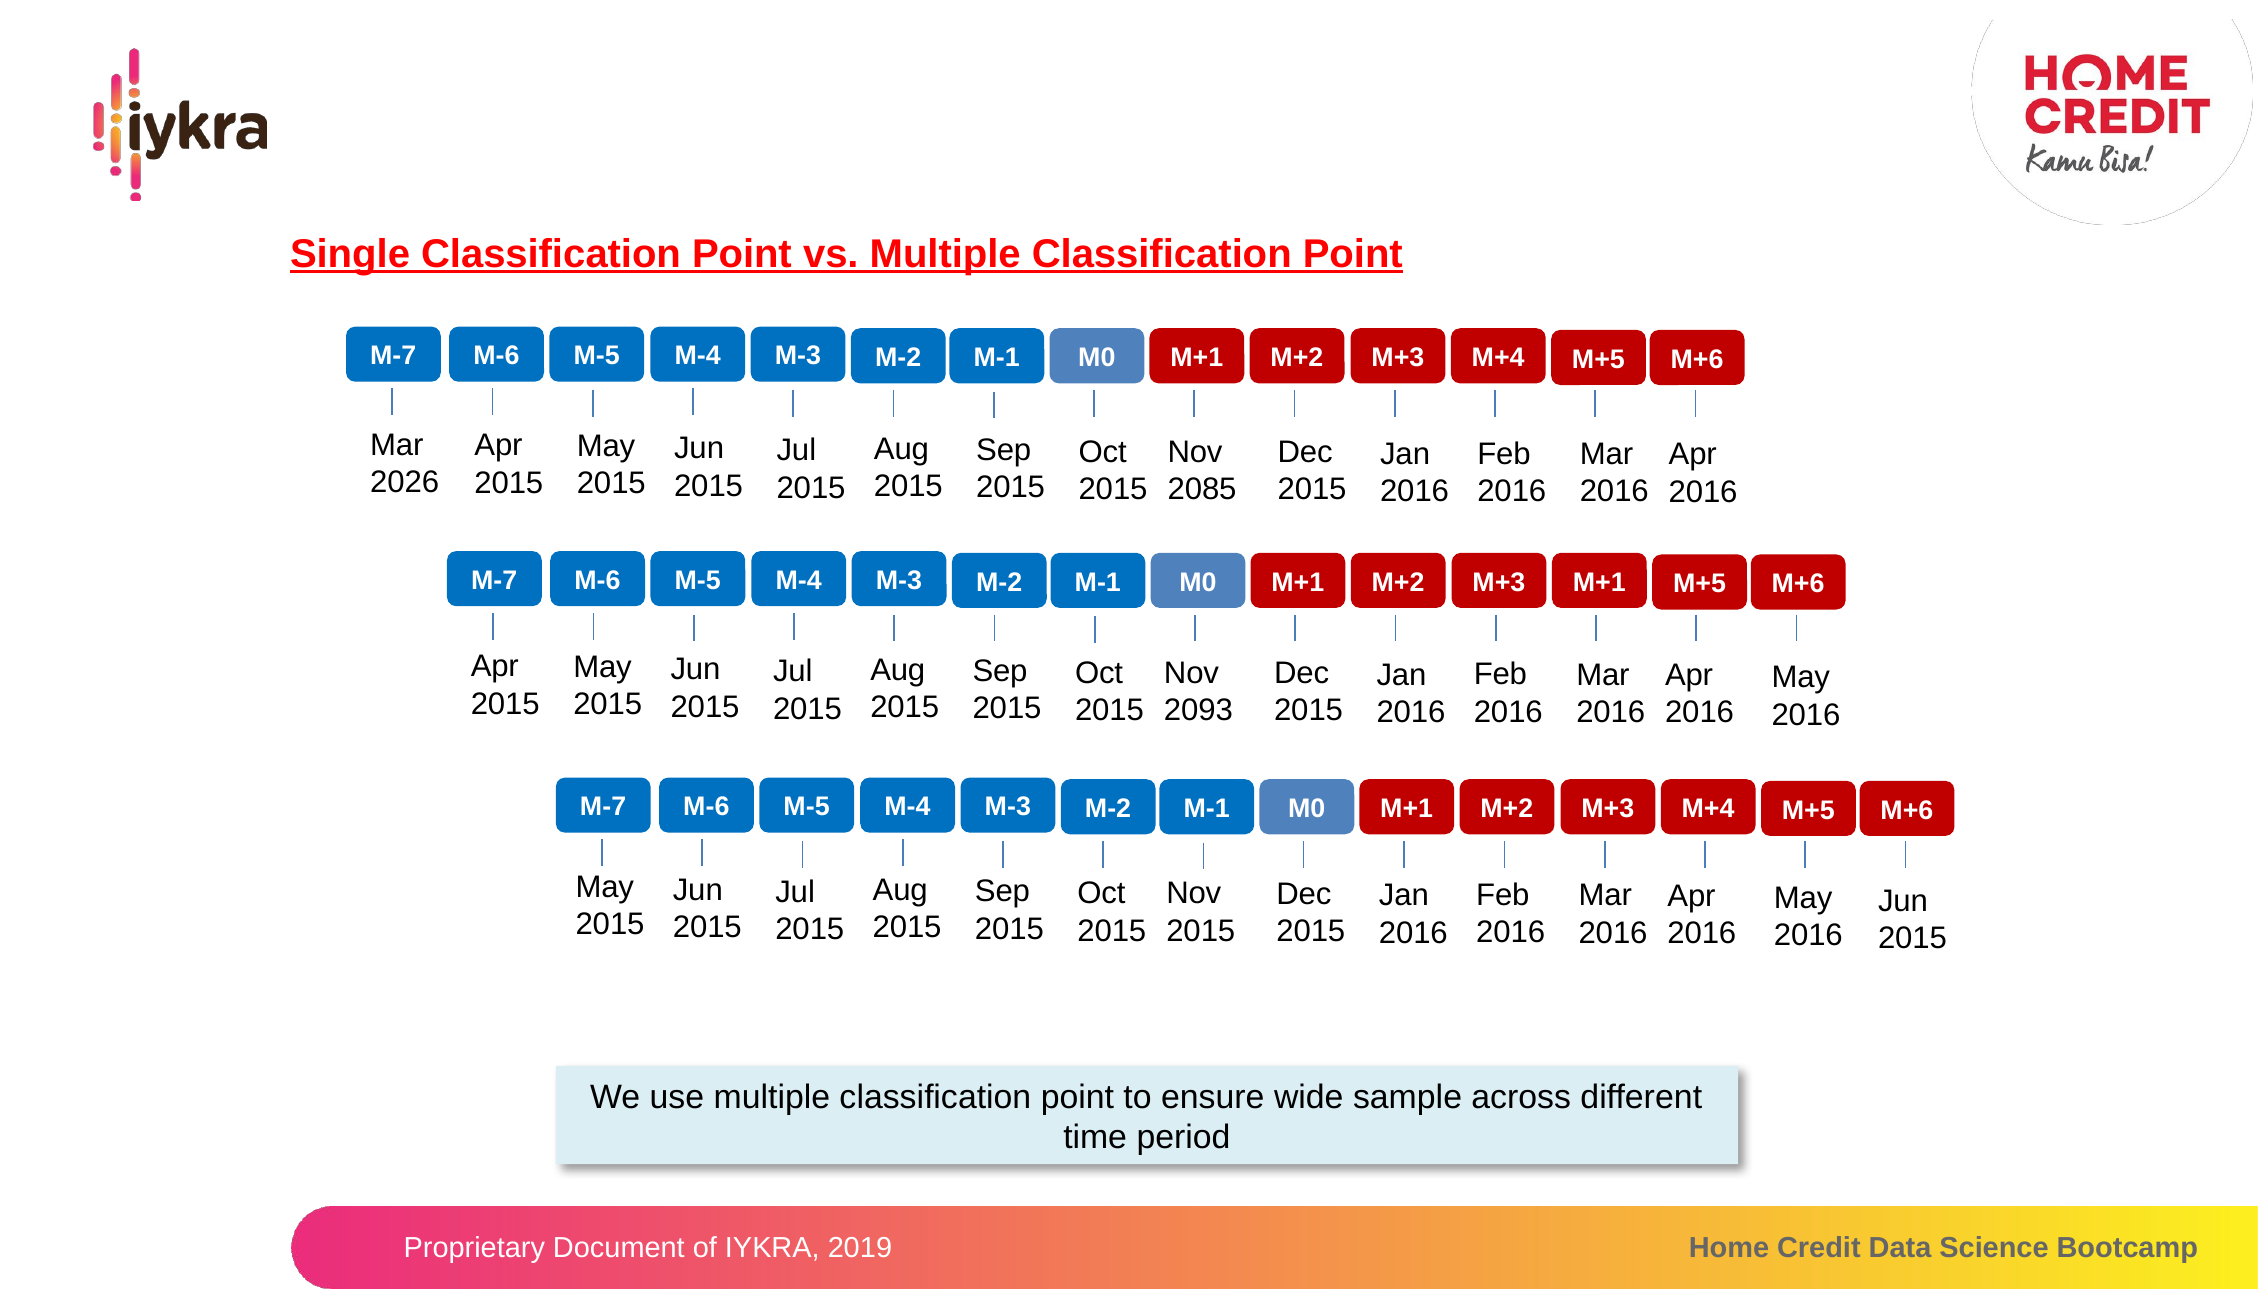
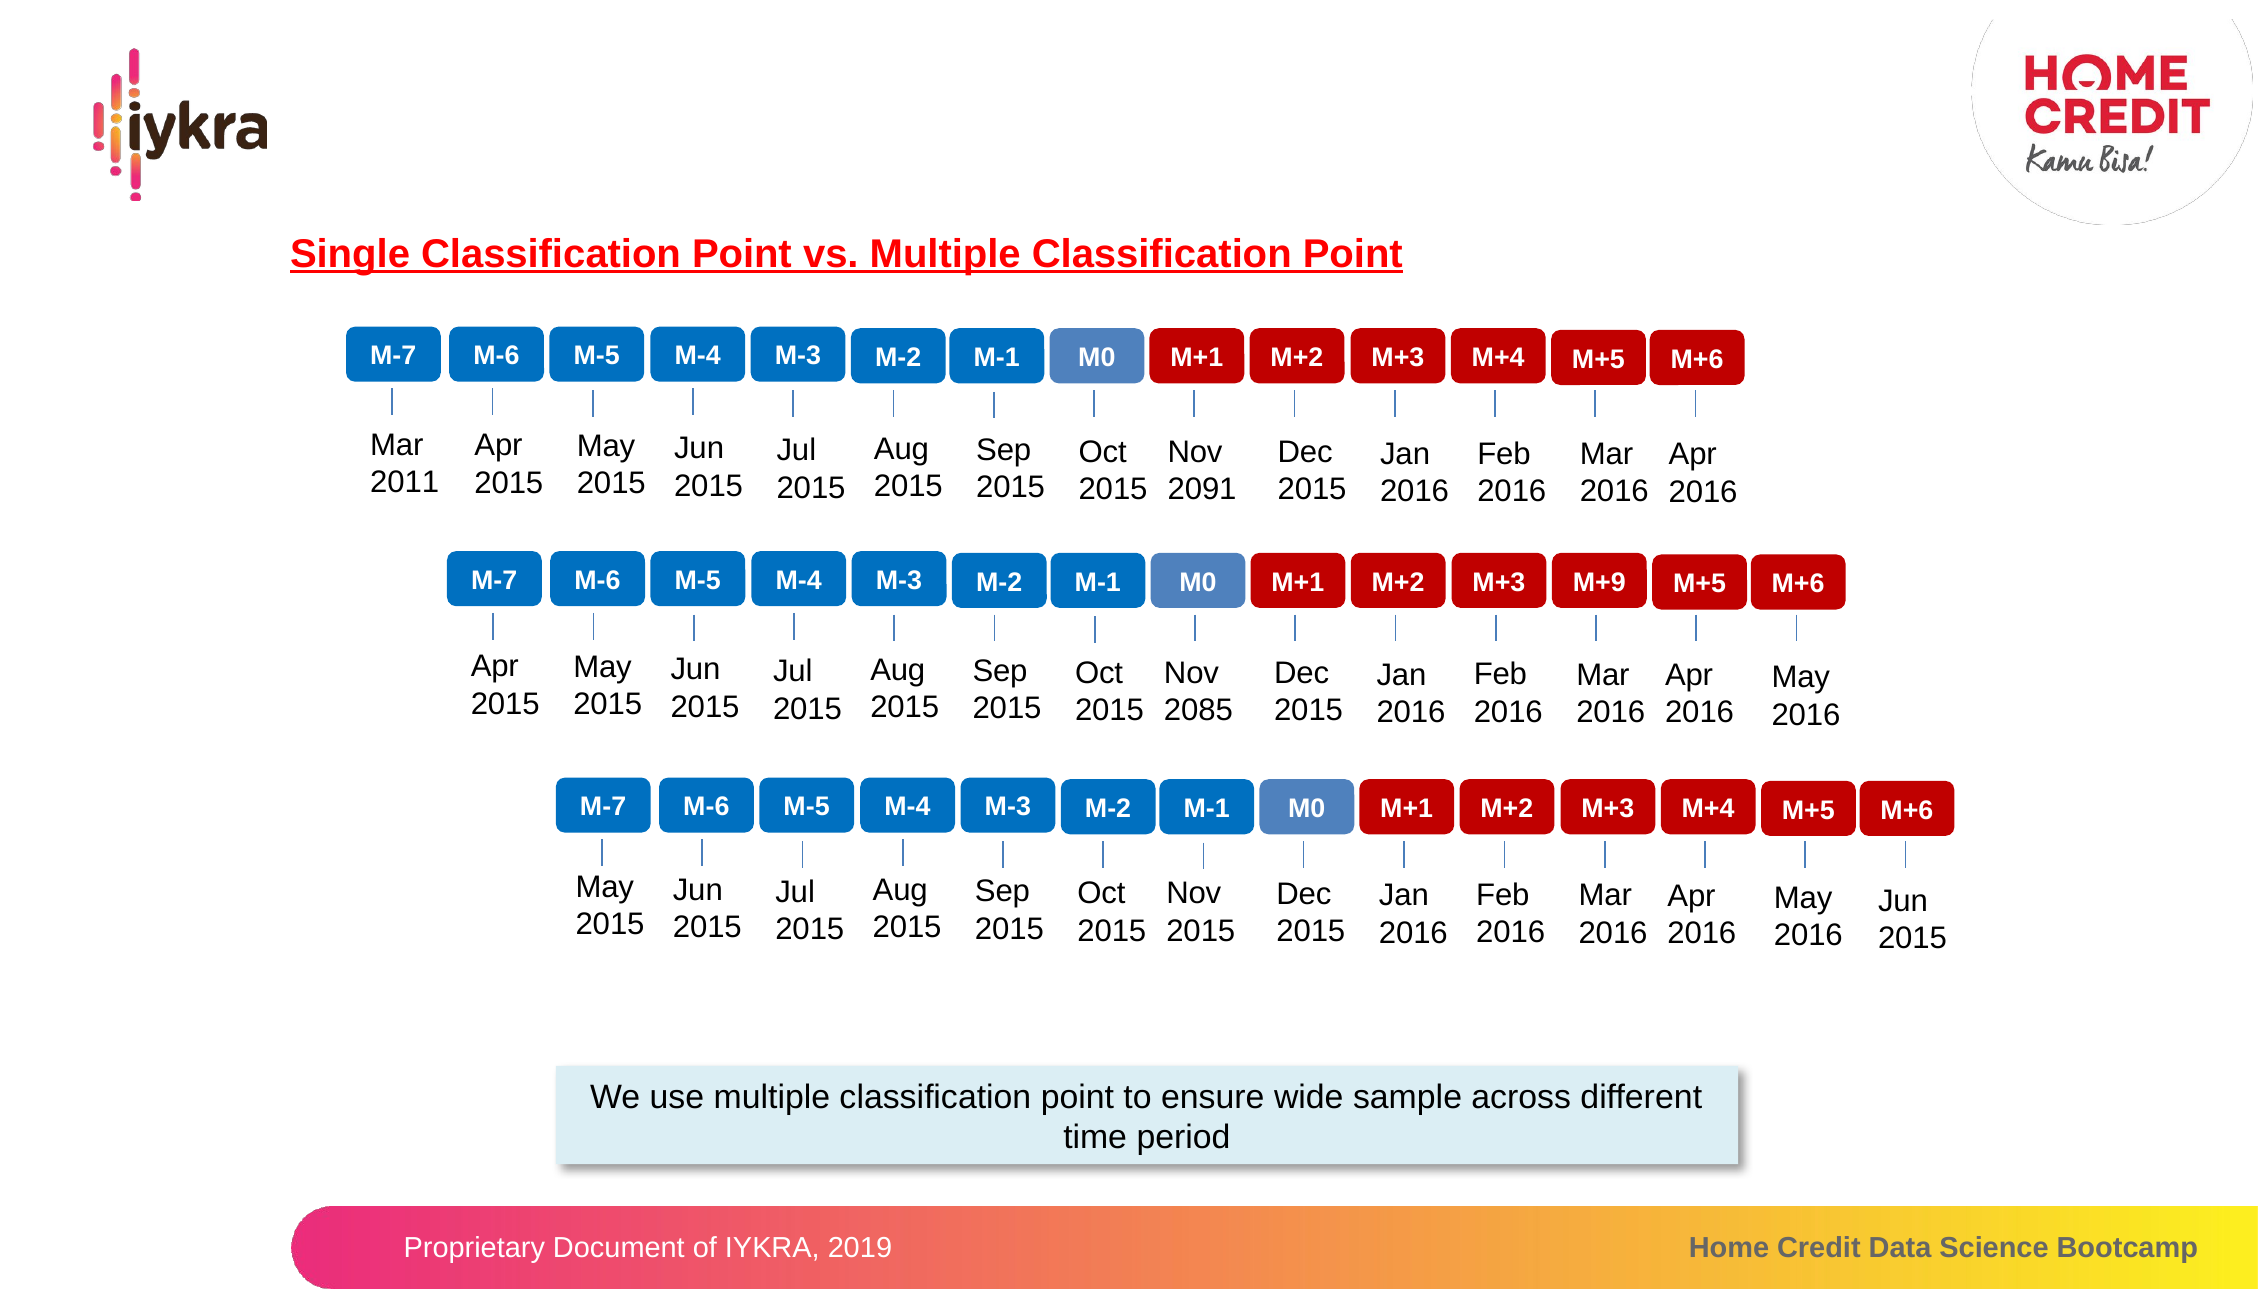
2026: 2026 -> 2011 (405, 482)
2085: 2085 -> 2091 (1202, 490)
M+3 M+1: M+1 -> M+9 (1599, 582)
2093: 2093 -> 2085 (1198, 711)
